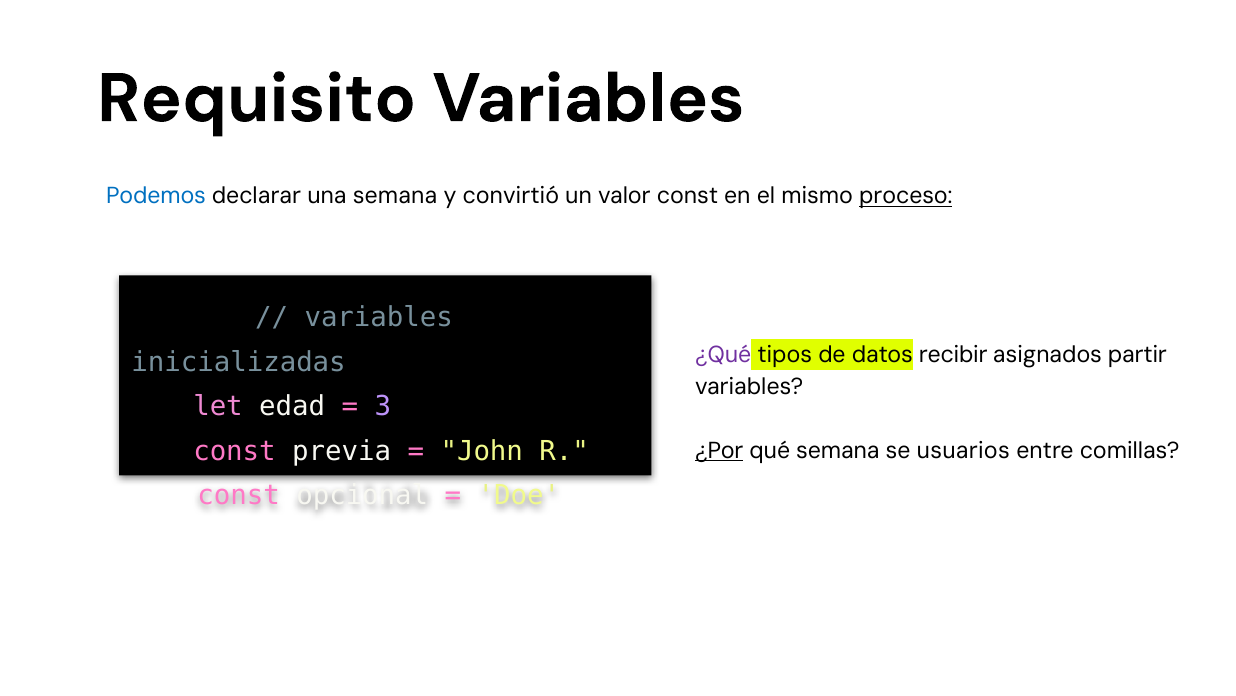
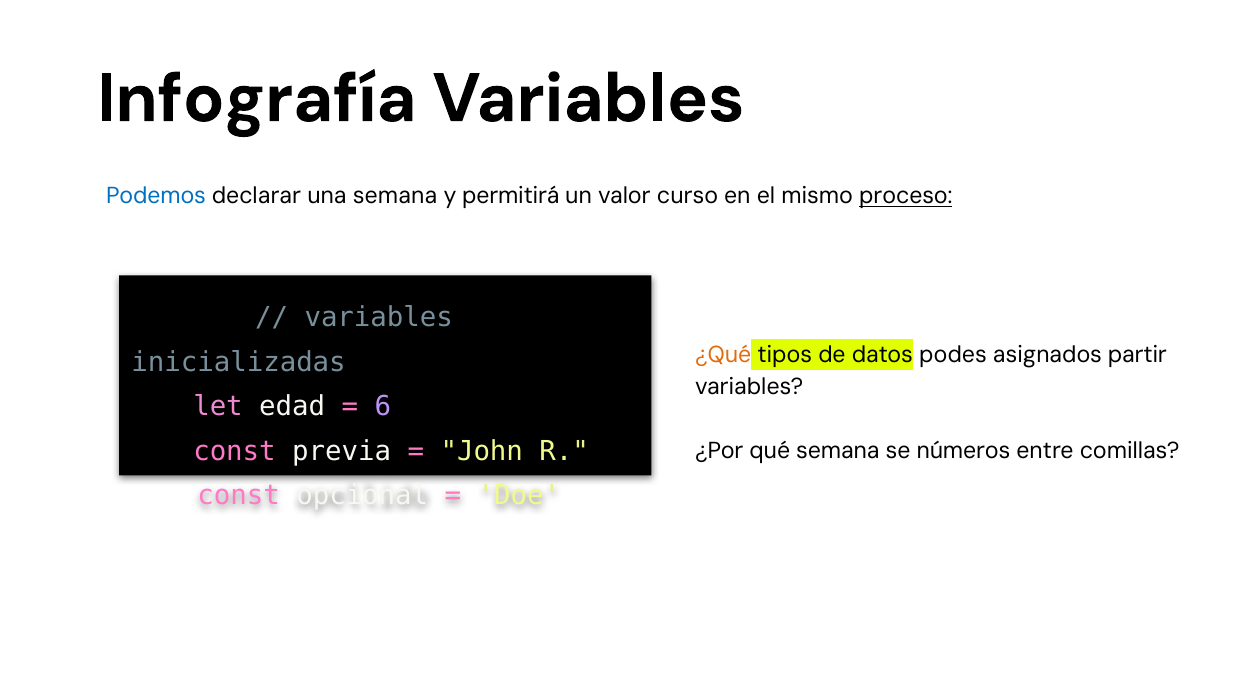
Requisito: Requisito -> Infografía (257, 98)
convirtió: convirtió -> permitirá (511, 196)
valor const: const -> curso (688, 196)
¿Qué colour: purple -> orange (723, 354)
recibir: recibir -> podes (953, 354)
3: 3 -> 6 (383, 406)
¿Por underline: present -> none (719, 450)
usuarios: usuarios -> números (963, 450)
